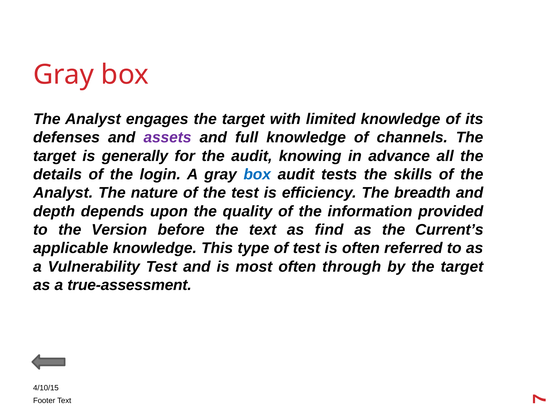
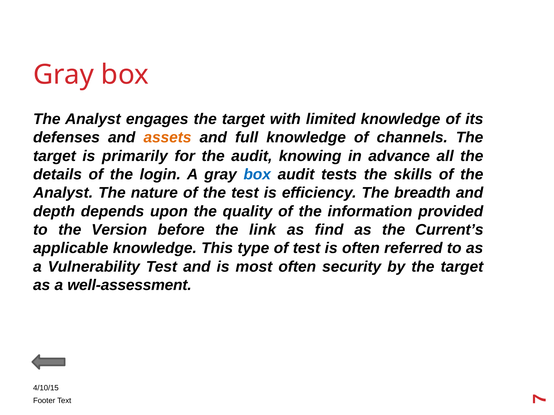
assets colour: purple -> orange (167, 138)
generally: generally -> primarily (135, 156)
the text: text -> link (263, 230)
through: through -> security (352, 267)
true-assessment: true-assessment -> well-assessment (129, 285)
